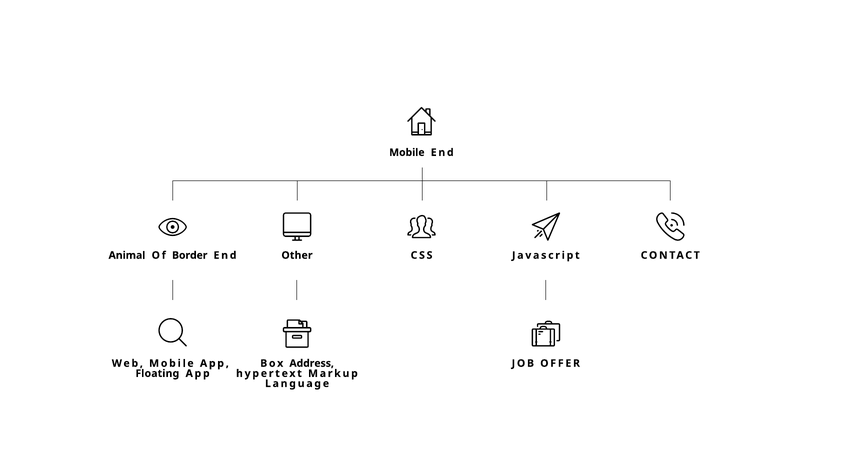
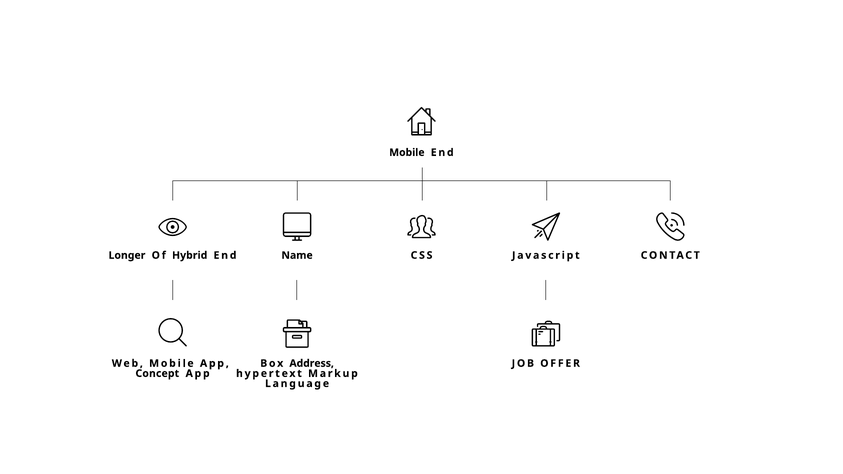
Animal: Animal -> Longer (127, 255)
Border: Border -> Hybrid (190, 255)
Other: Other -> Name (297, 255)
Floating: Floating -> Concept (157, 374)
